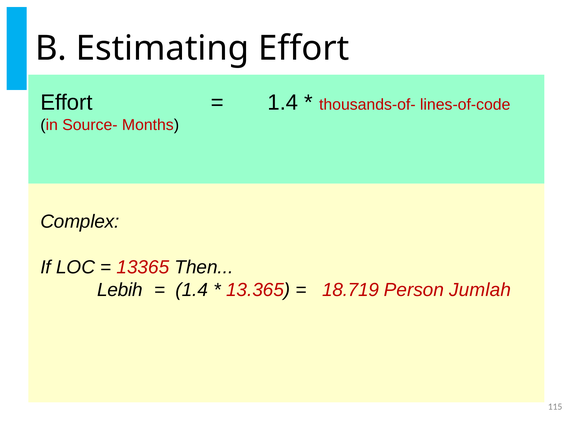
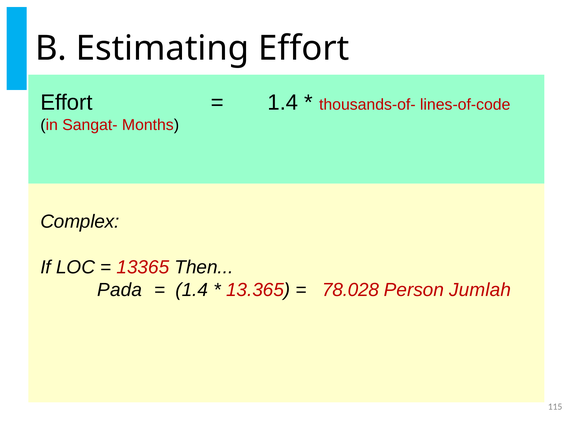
Source-: Source- -> Sangat- (90, 125)
Lebih: Lebih -> Pada (120, 290)
18.719: 18.719 -> 78.028 (351, 290)
